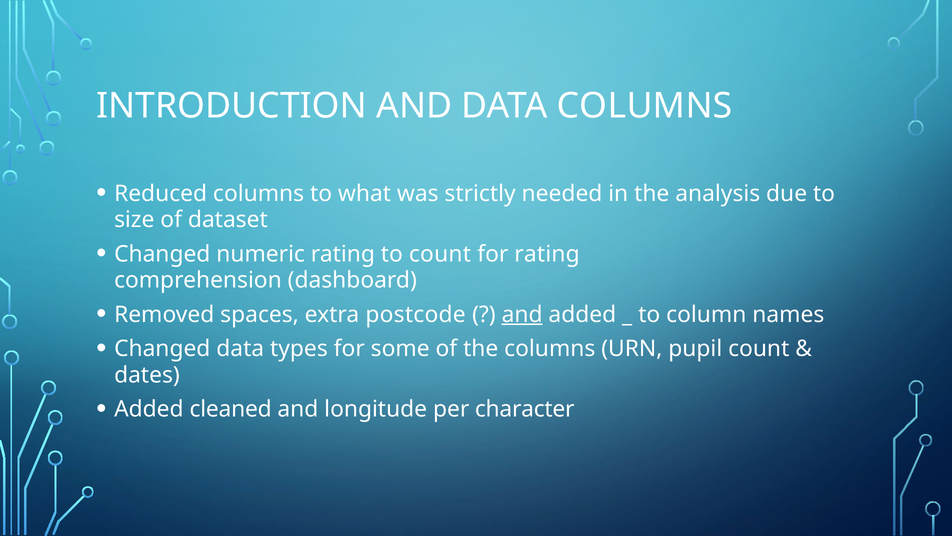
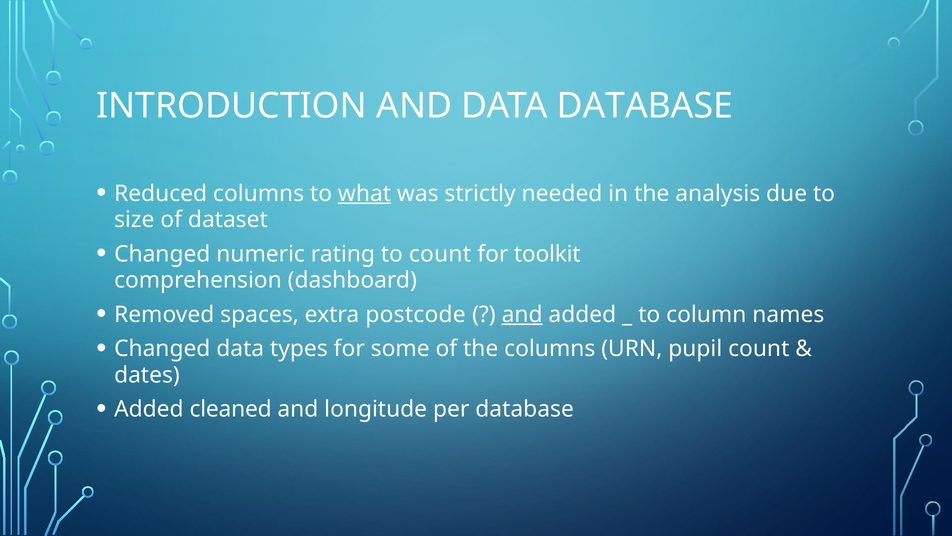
DATA COLUMNS: COLUMNS -> DATABASE (645, 106)
what underline: none -> present (365, 193)
for rating: rating -> toolkit (547, 254)
per character: character -> database (525, 409)
